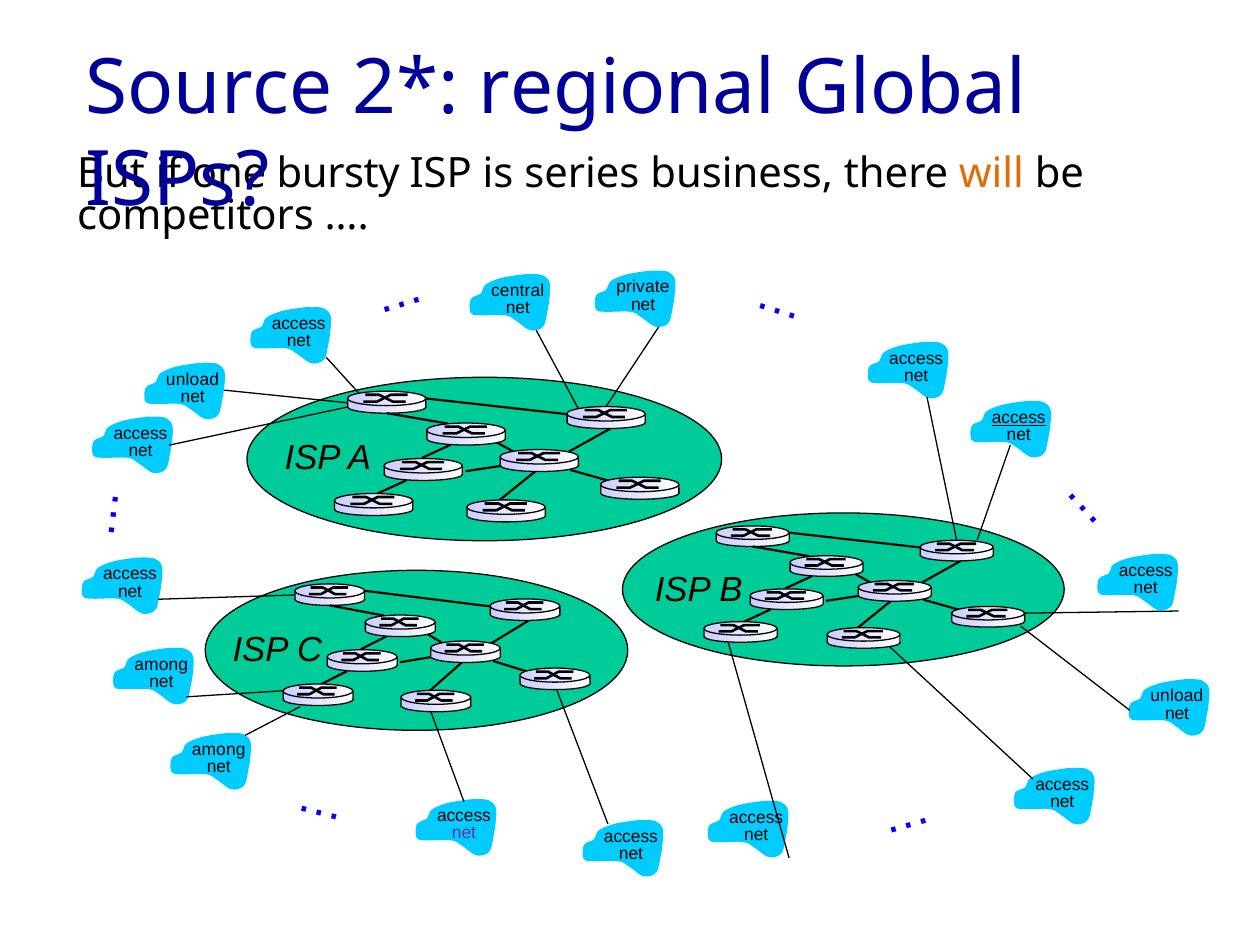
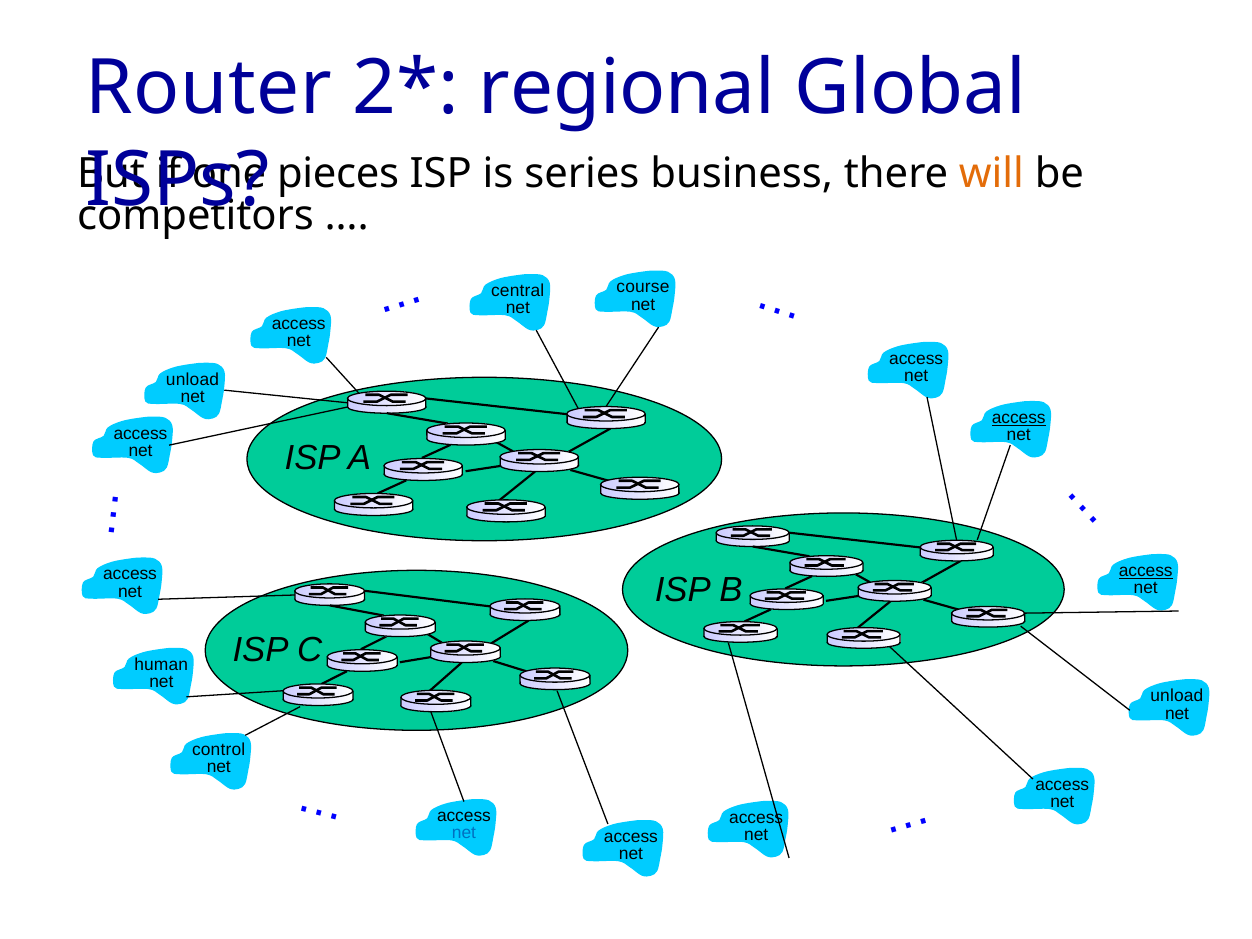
Source: Source -> Router (209, 89)
bursty: bursty -> pieces (338, 173)
private: private -> course (643, 287)
access underline: none -> present (1146, 571)
among: among -> human (161, 665)
among: among -> control (219, 750)
net colour: purple -> blue (464, 833)
